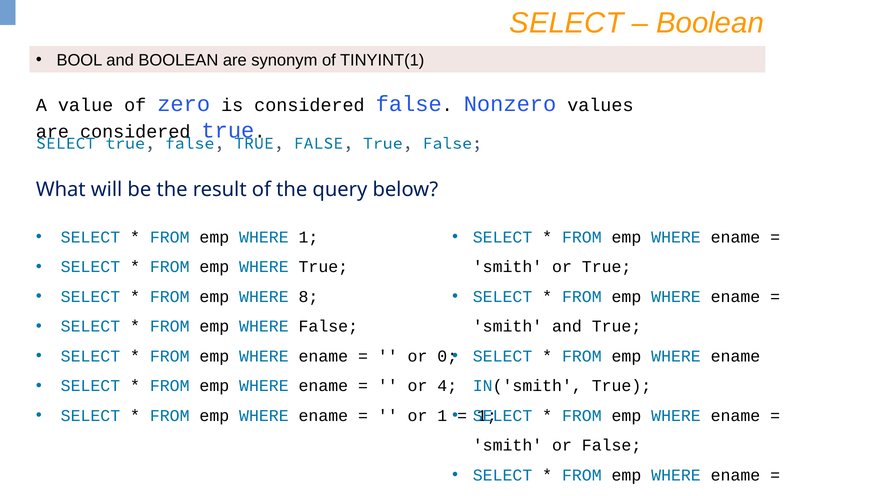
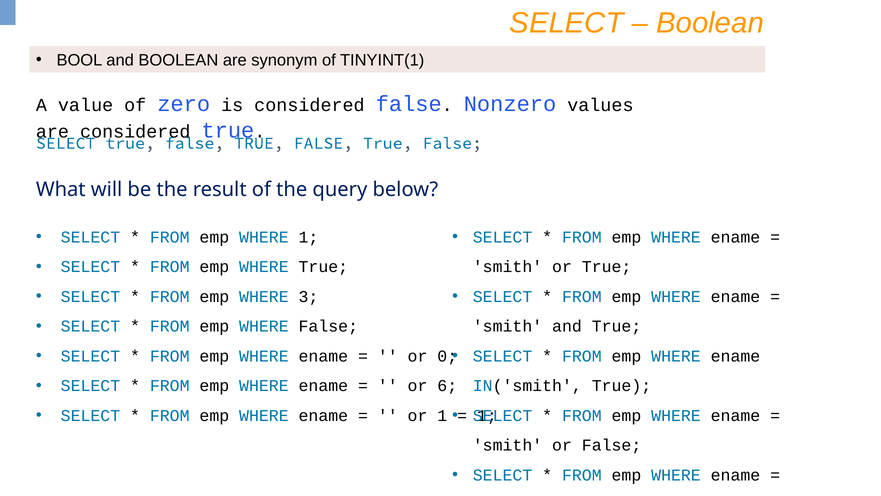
8: 8 -> 3 (308, 296)
4: 4 -> 6 (447, 386)
